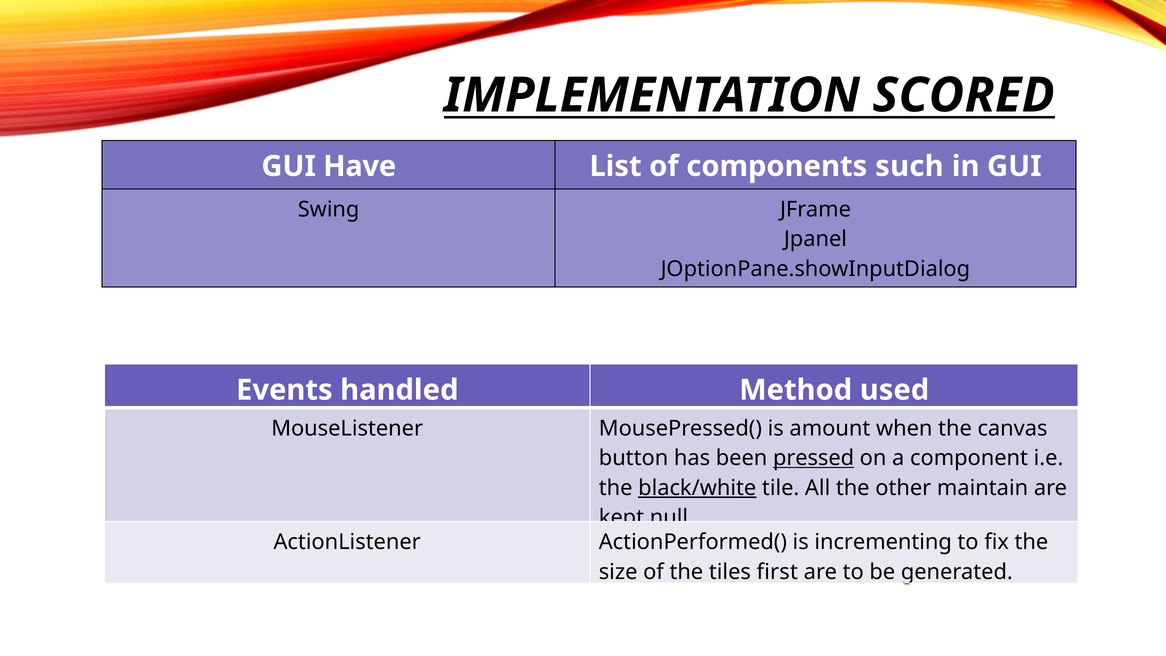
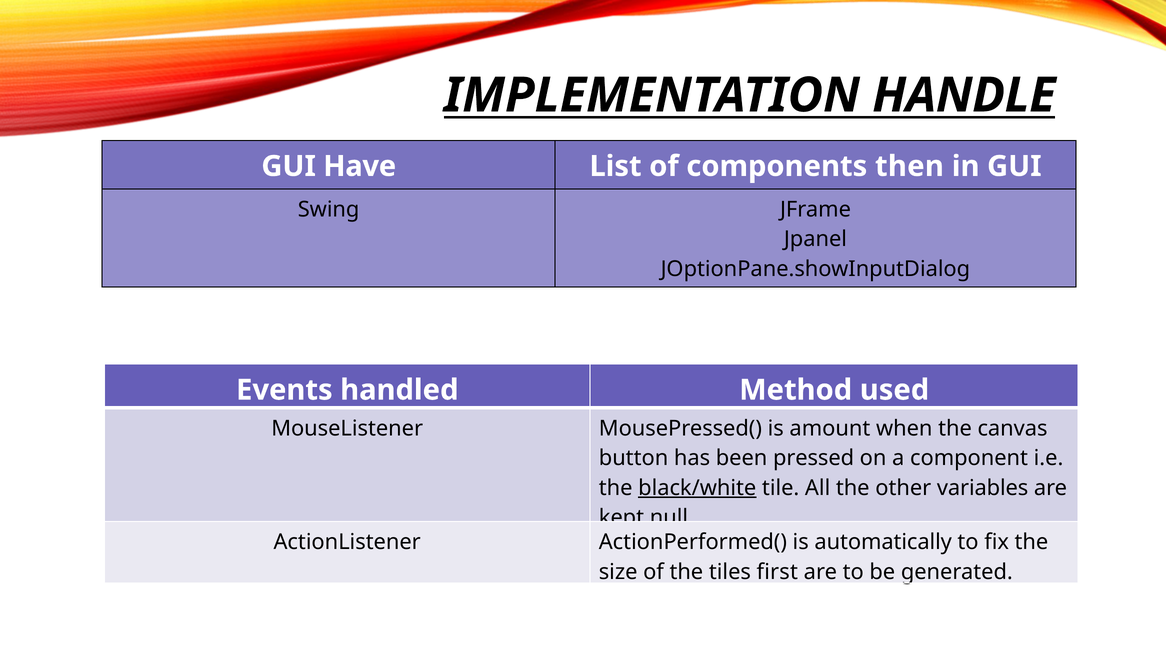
SCORED: SCORED -> HANDLE (964, 95)
such: such -> then (909, 166)
pressed underline: present -> none (814, 458)
maintain: maintain -> variables (983, 488)
incrementing: incrementing -> automatically (883, 542)
